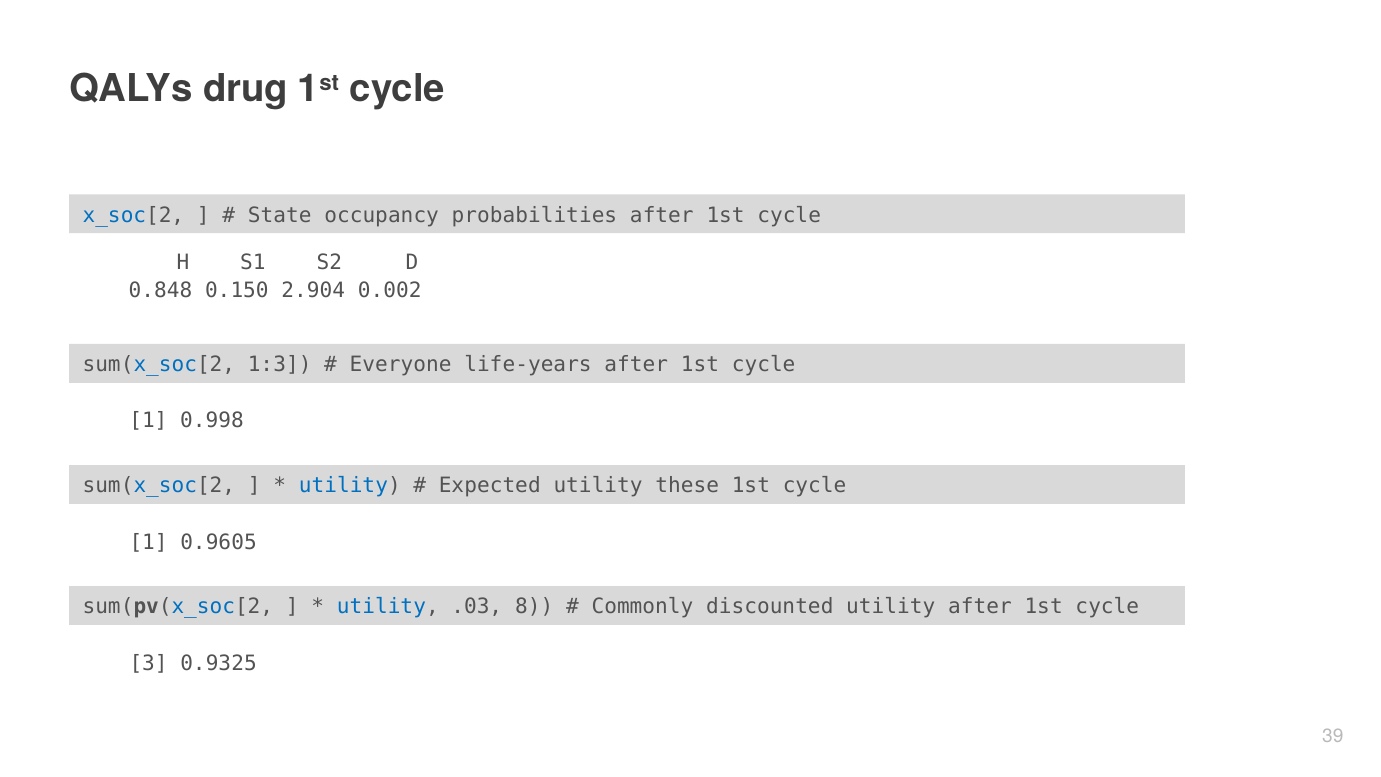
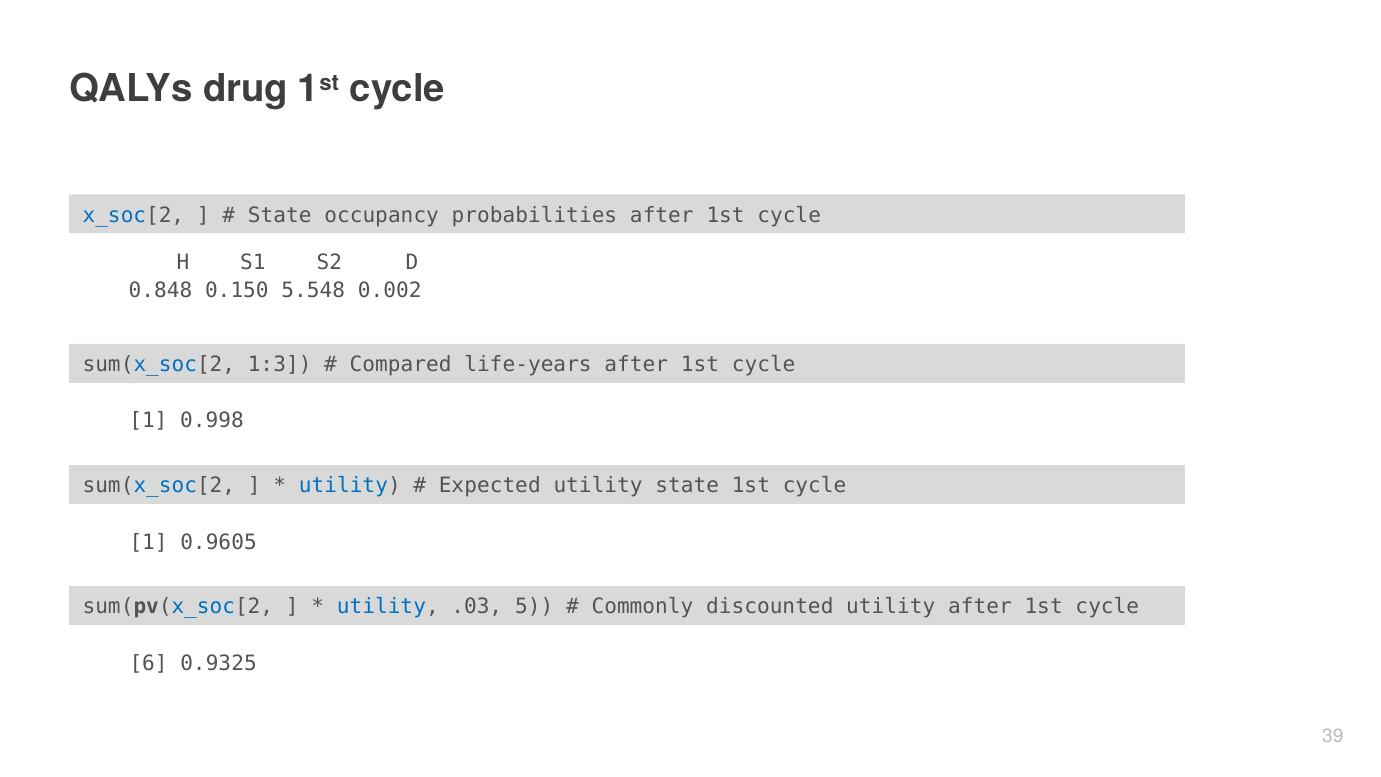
2.904: 2.904 -> 5.548 (313, 291)
Everyone: Everyone -> Compared (401, 365)
utility these: these -> state (687, 486)
8: 8 -> 5 (534, 607)
3: 3 -> 6 (149, 663)
